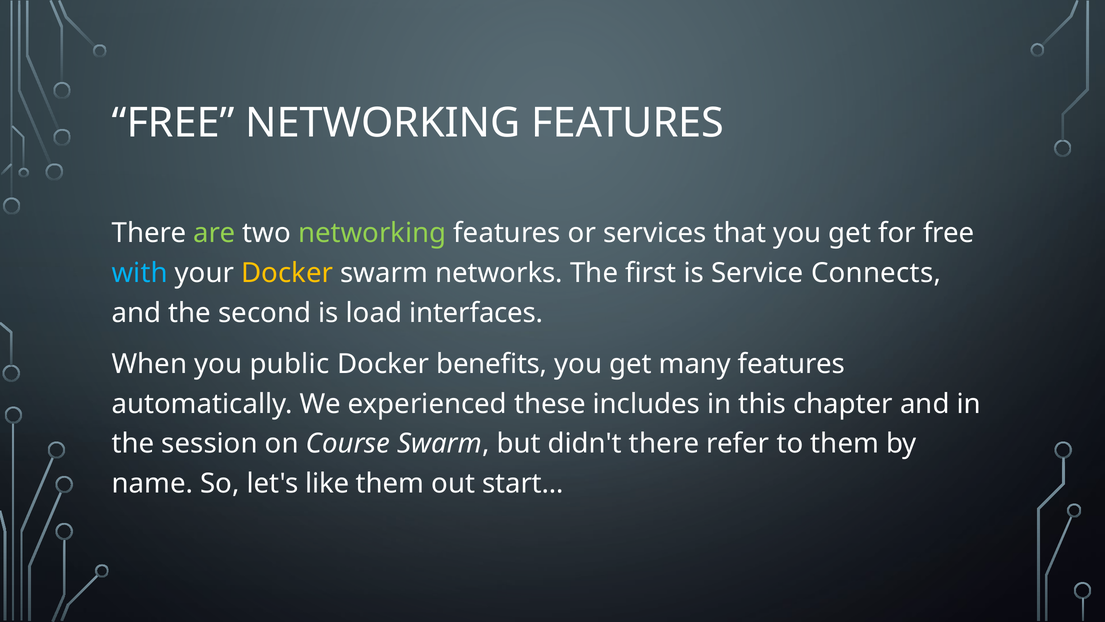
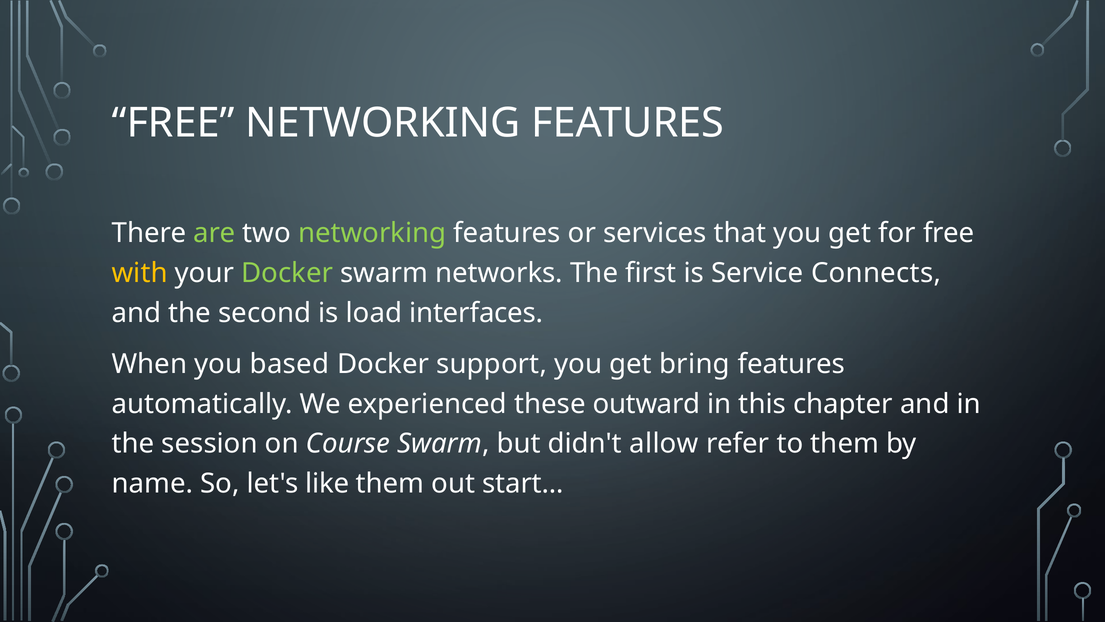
with colour: light blue -> yellow (140, 273)
Docker colour: yellow -> light green (287, 273)
public: public -> based (290, 364)
benefits: benefits -> support (492, 364)
many: many -> bring (695, 364)
includes: includes -> outward (646, 404)
didn't there: there -> allow (664, 444)
